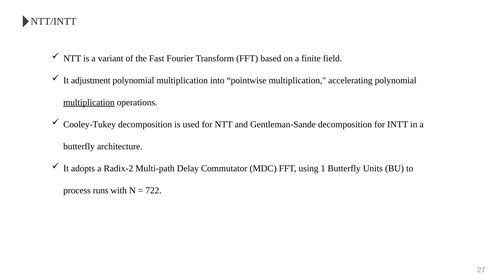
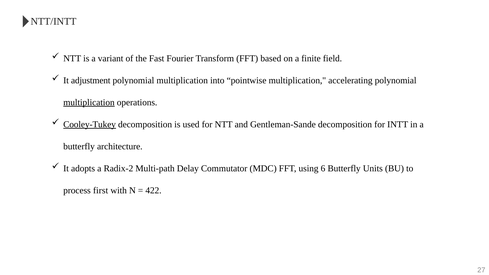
Cooley-Tukey underline: none -> present (90, 124)
1: 1 -> 6 (323, 168)
runs: runs -> first (101, 190)
722: 722 -> 422 (153, 190)
